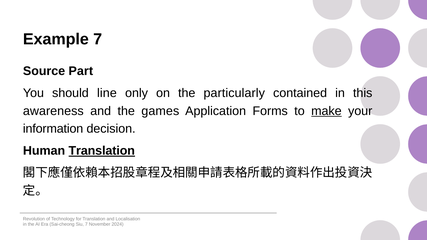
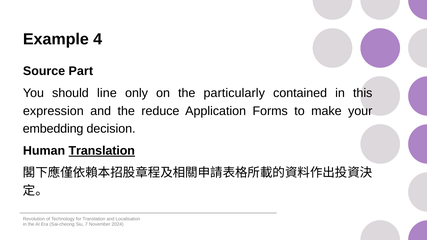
Example 7: 7 -> 4 (98, 39)
awareness: awareness -> expression (53, 111)
games: games -> reduce (160, 111)
make underline: present -> none (326, 111)
information: information -> embedding (53, 129)
